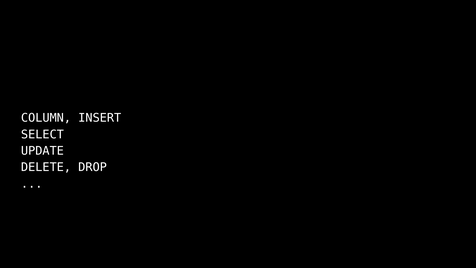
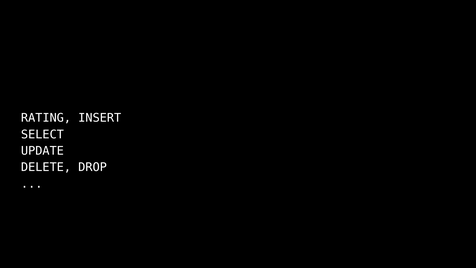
COLUMN: COLUMN -> RATING (46, 118)
